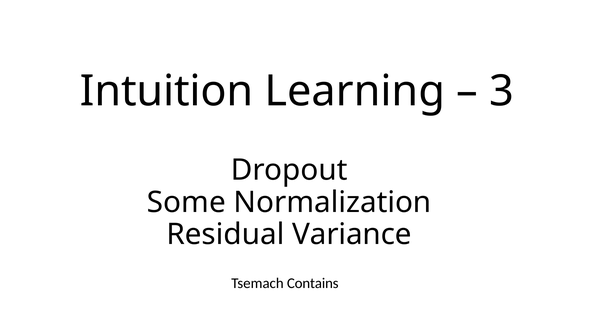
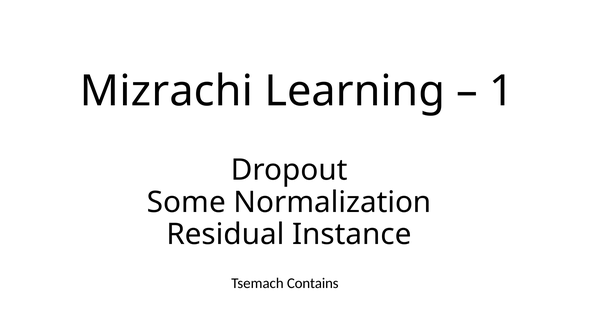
Intuition: Intuition -> Mizrachi (167, 91)
3: 3 -> 1 (501, 91)
Variance: Variance -> Instance (352, 234)
